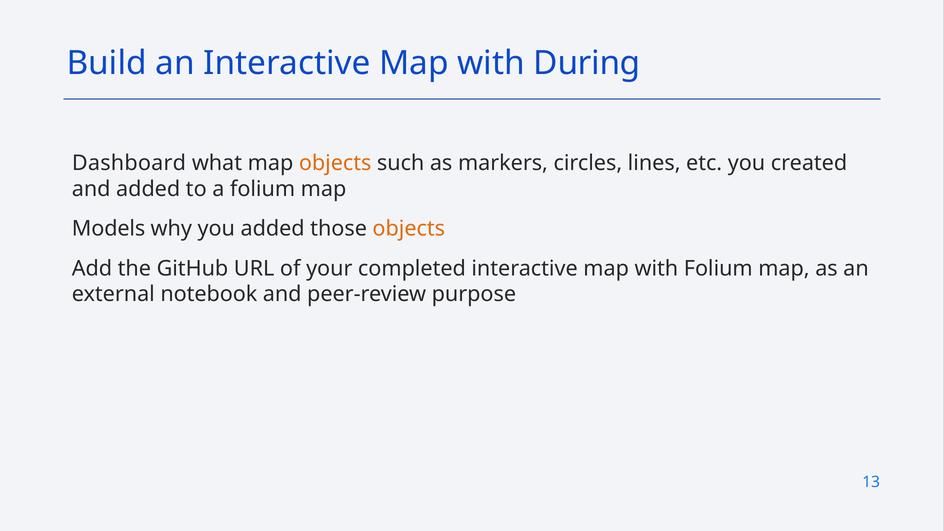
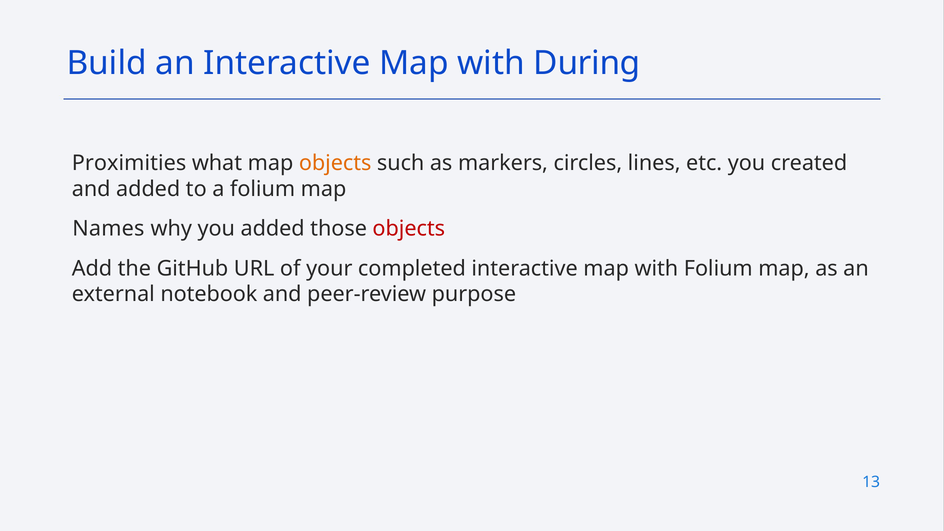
Dashboard: Dashboard -> Proximities (129, 163)
Models: Models -> Names (108, 229)
objects colour: orange -> red (409, 229)
